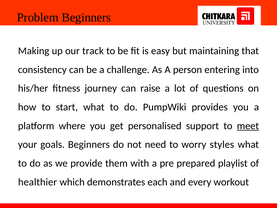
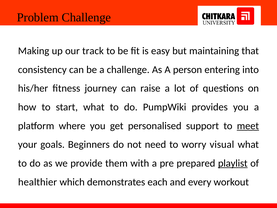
Problem Beginners: Beginners -> Challenge (86, 18)
styles: styles -> visual (222, 144)
playlist underline: none -> present (233, 163)
